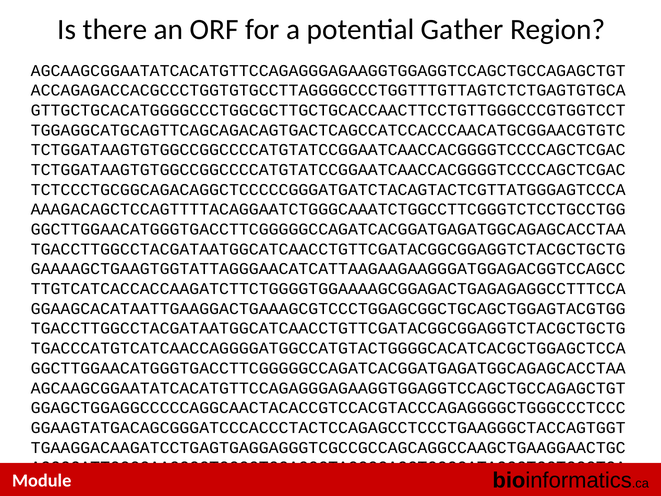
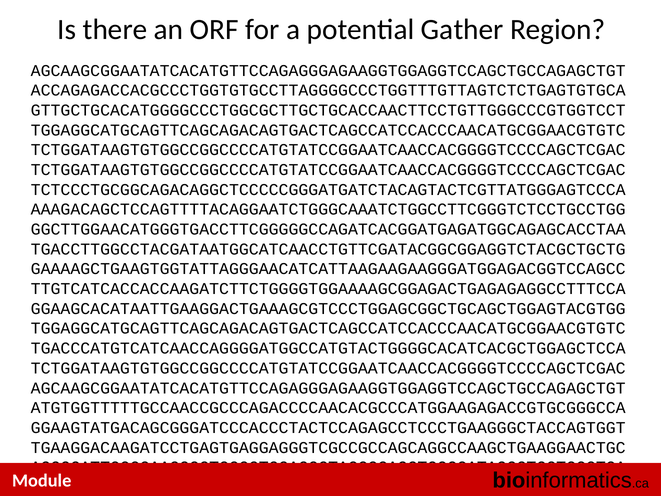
TGACCTTGGCCTACGATAATGGCATCAACCTGTTCGATACGGCGGAGGTCTACGCTGCTG: TGACCTTGGCCTACGATAATGGCATCAACCTGTTCGATACGGCGGAGGTCTACGCTGCTG -> TGGAGGCATGCAGTTCAGCAGACAGTGACTCAGCCATCCACCCAACATGCGGAACGTGTC (328, 328)
GGCTTGGAACATGGGTGACCTTCGGGGGCCAGATCACGGATGAGATGGCAGAGCACCTAA: GGCTTGGAACATGGGTGACCTTCGGGGGCCAGATCACGGATGAGATGGCAGAGCACCTAA -> TCTGGATAAGTGTGGCCGGCCCCATGTATCCGGAATCAACCACGGGGTCCCCAGCTCGAC (328, 368)
GGAGCTGGAGGCCCCCAGGCAACTACACCGTCCACGTACCCAGAGGGGCTGGGCCCTCCC: GGAGCTGGAGGCCCCCAGGCAACTACACCGTCCACGTACCCAGAGGGGCTGGGCCCTCCC -> ATGTGGTTTTTGCCAACCGCCCAGACCCCAACACGCCCATGGAAGAGACCGTGCGGGCCA (328, 408)
